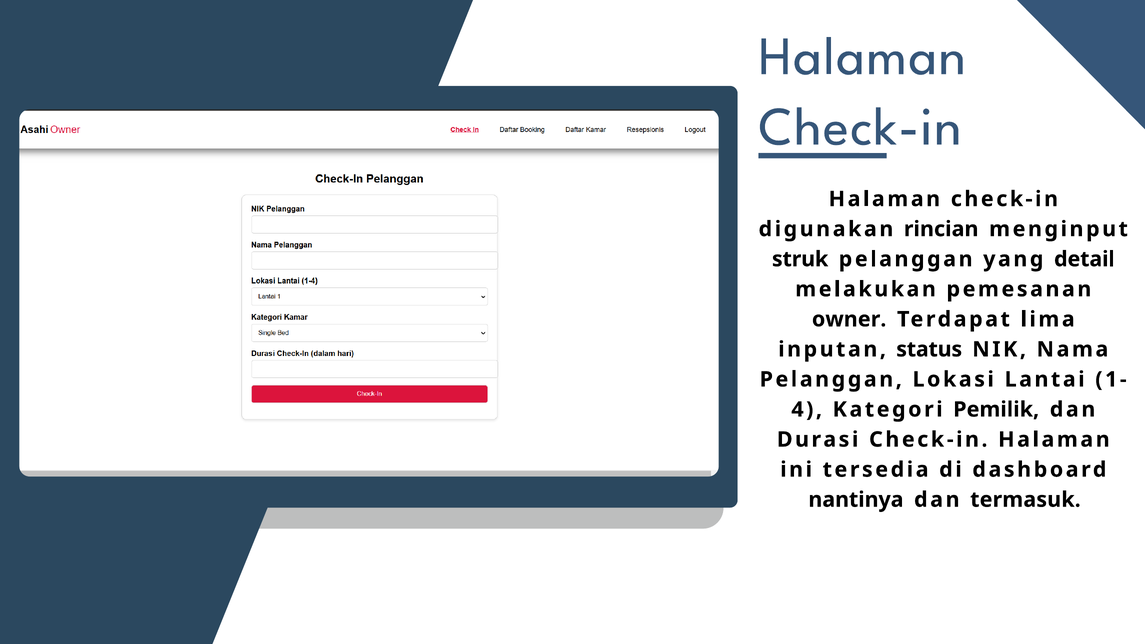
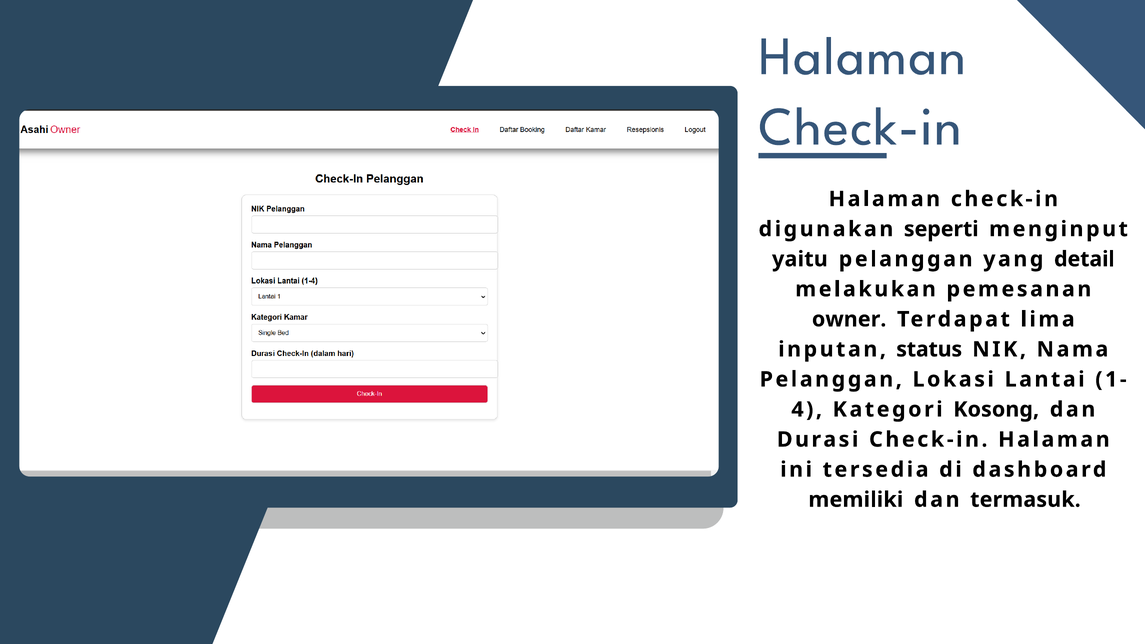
rincian: rincian -> seperti (941, 229)
struk: struk -> yaitu (800, 259)
Pemilik: Pemilik -> Kosong (996, 410)
nantinya: nantinya -> memiliki (856, 500)
